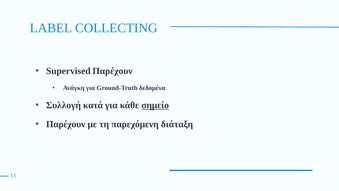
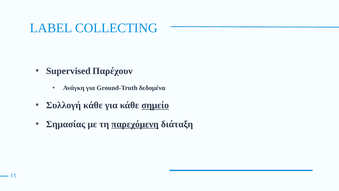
Συλλογή κατά: κατά -> κάθε (93, 105)
Παρέχουν: Παρέχουν -> Σημασίας (66, 124)
παρεχόμενη underline: none -> present (135, 124)
